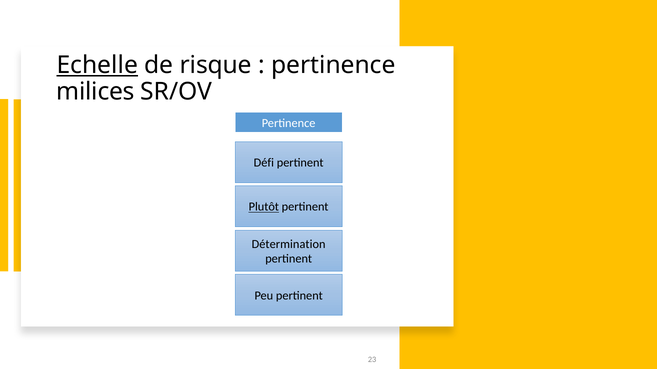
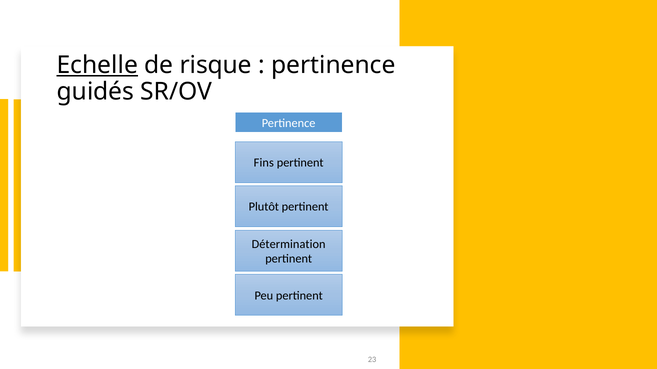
milices: milices -> guidés (95, 92)
Défi: Défi -> Fins (264, 163)
Plutôt underline: present -> none (264, 207)
